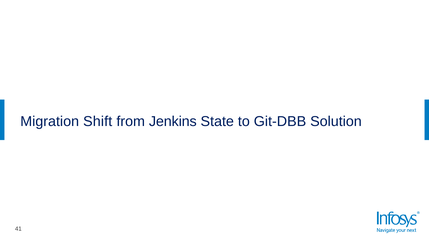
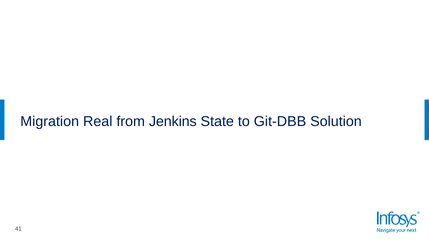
Shift: Shift -> Real (98, 122)
